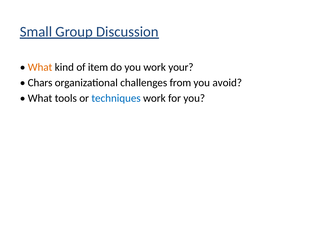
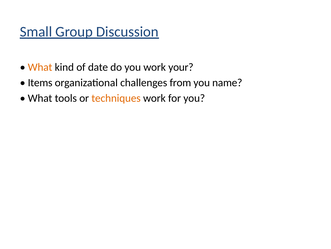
item: item -> date (98, 67)
Chars: Chars -> Items (40, 82)
avoid: avoid -> name (227, 82)
techniques colour: blue -> orange (116, 98)
